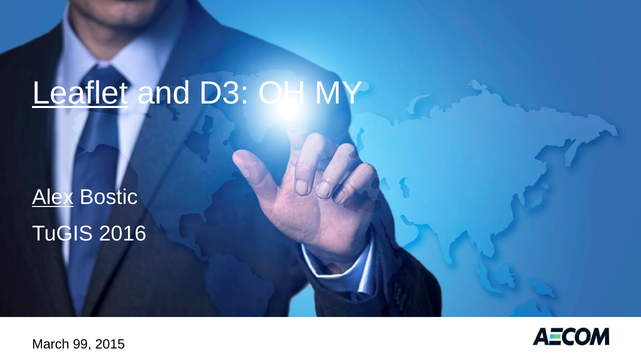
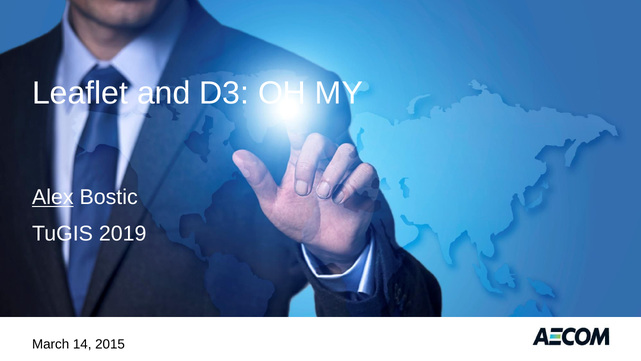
Leaflet underline: present -> none (80, 93)
2016: 2016 -> 2019 (123, 233)
99: 99 -> 14 (82, 344)
